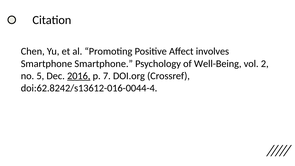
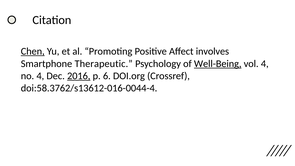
Chen underline: none -> present (33, 51)
Smartphone Smartphone: Smartphone -> Therapeutic (104, 64)
Well-Being underline: none -> present (218, 64)
vol 2: 2 -> 4 (265, 64)
no 5: 5 -> 4 (40, 76)
7: 7 -> 6 (107, 76)
doi:62.8242/s13612-016-0044-4: doi:62.8242/s13612-016-0044-4 -> doi:58.3762/s13612-016-0044-4 (89, 88)
